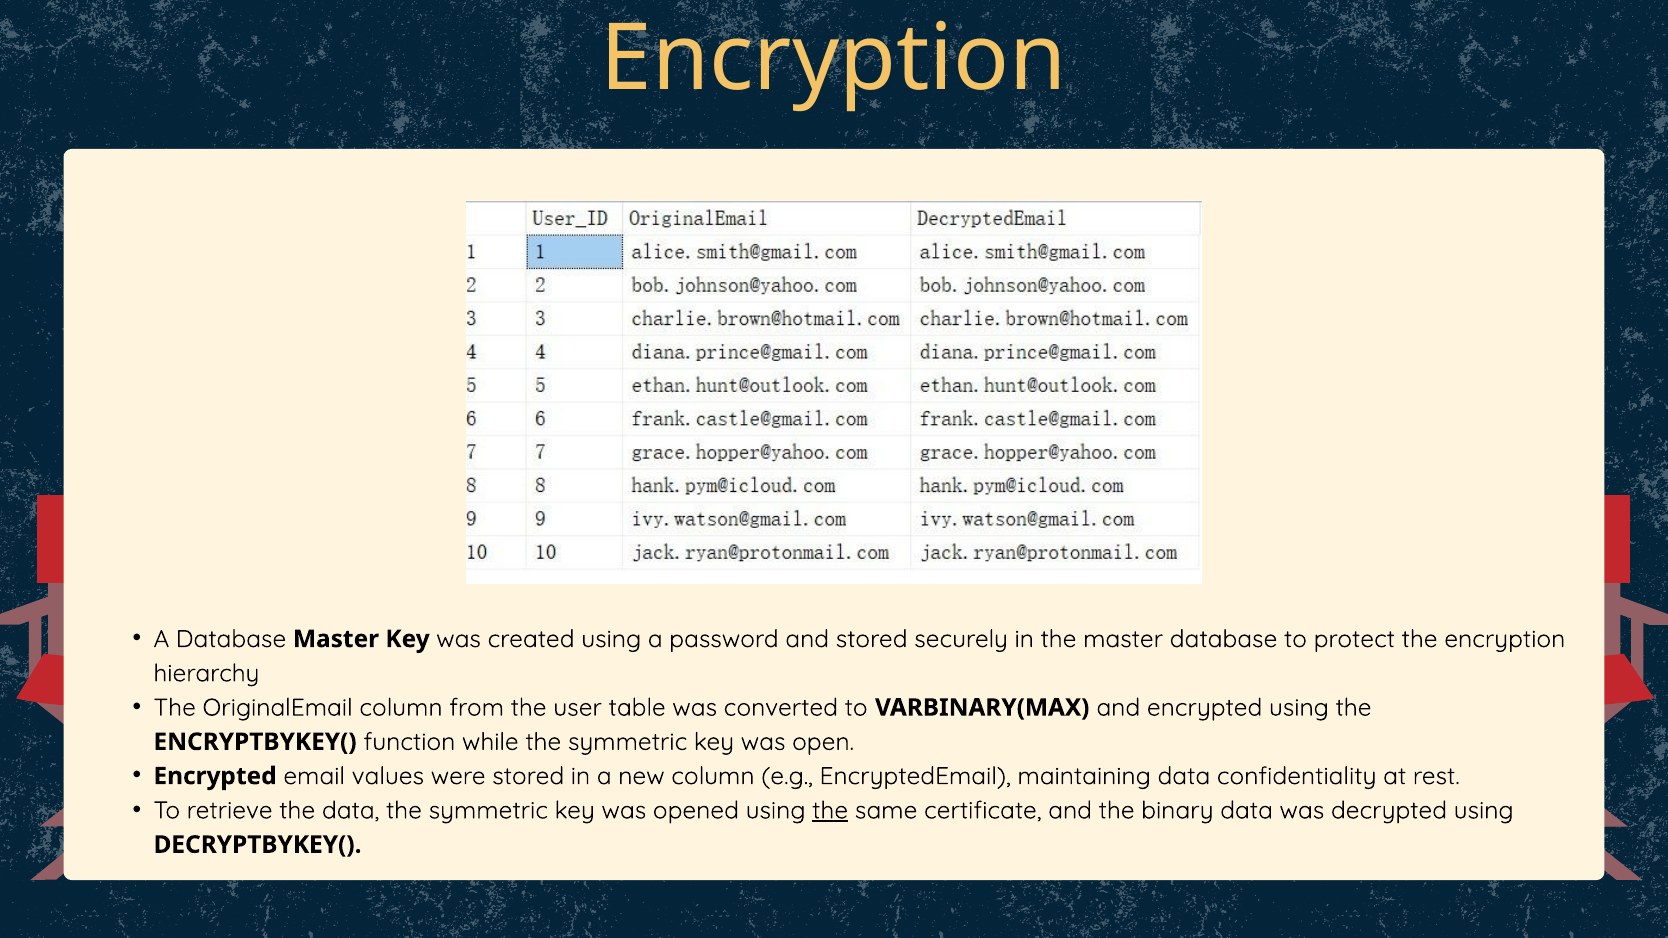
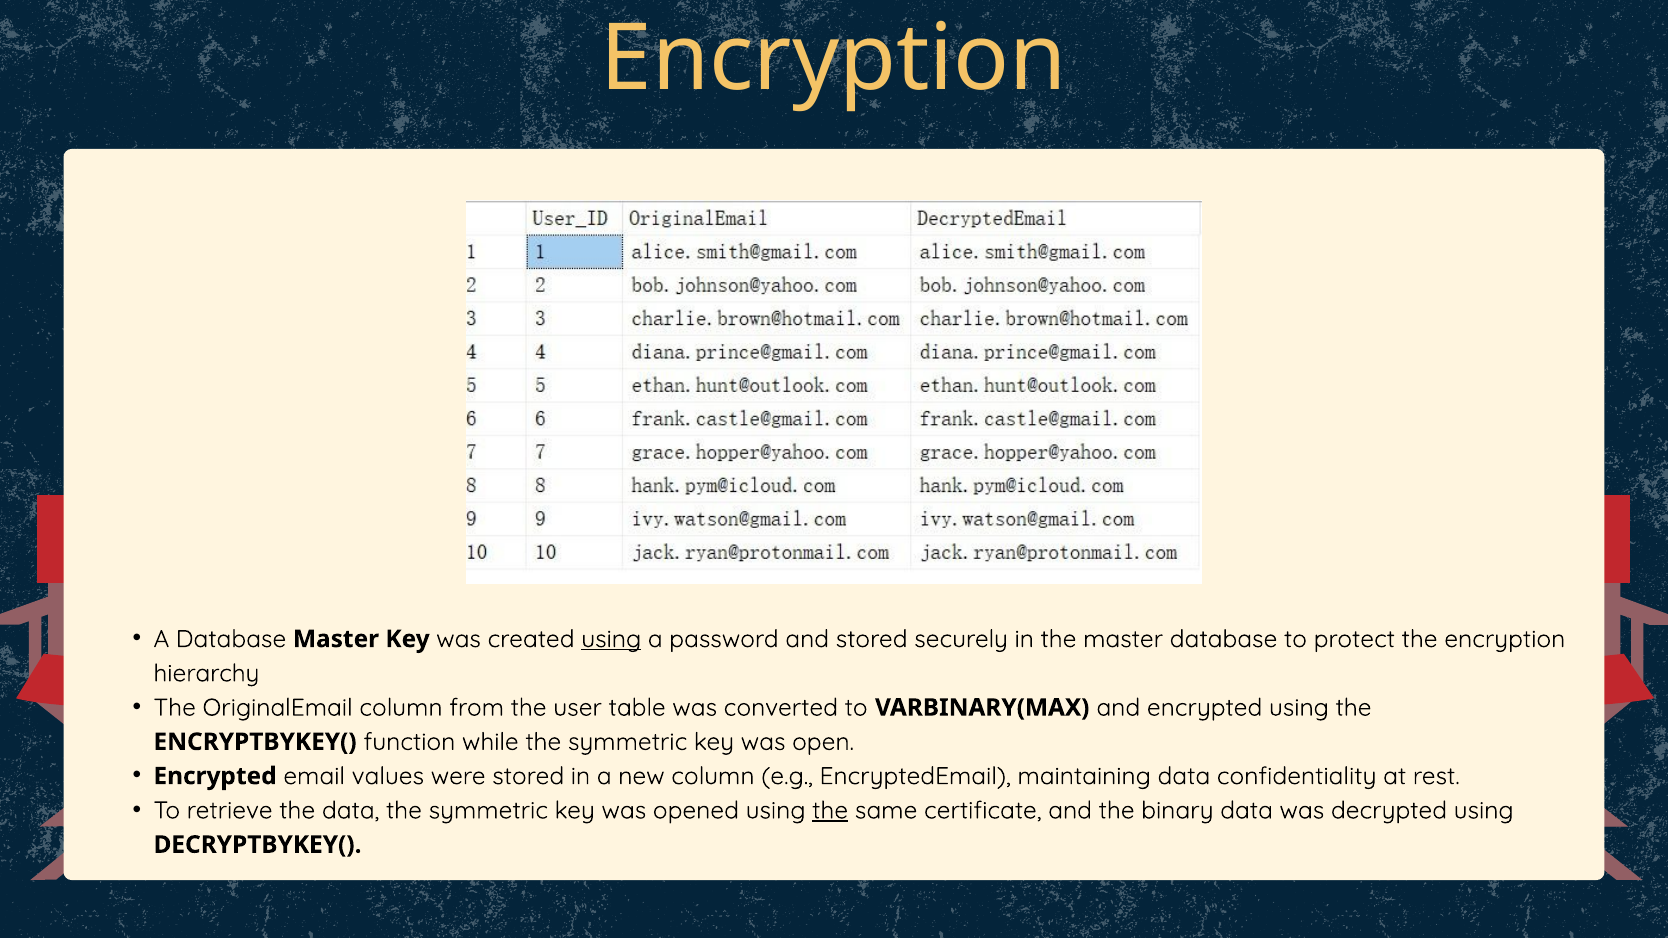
using underline: none -> present (611, 639)
